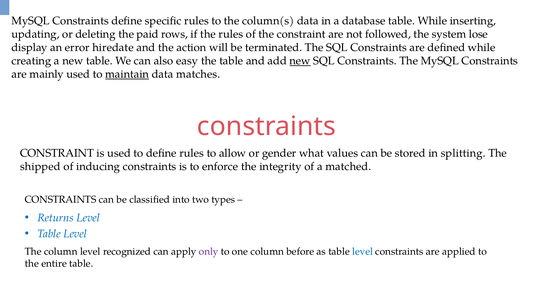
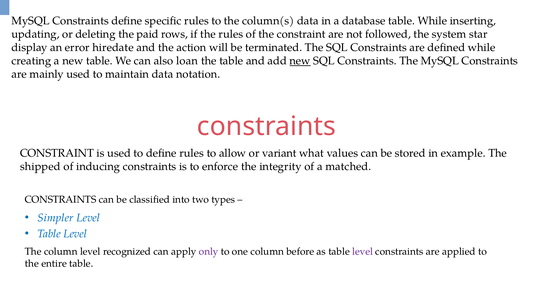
lose: lose -> star (478, 34)
easy: easy -> loan (187, 61)
maintain underline: present -> none (127, 74)
matches: matches -> notation (198, 74)
gender: gender -> variant (279, 153)
splitting: splitting -> example (463, 153)
Returns: Returns -> Simpler (56, 218)
level colour: blue -> purple (363, 251)
